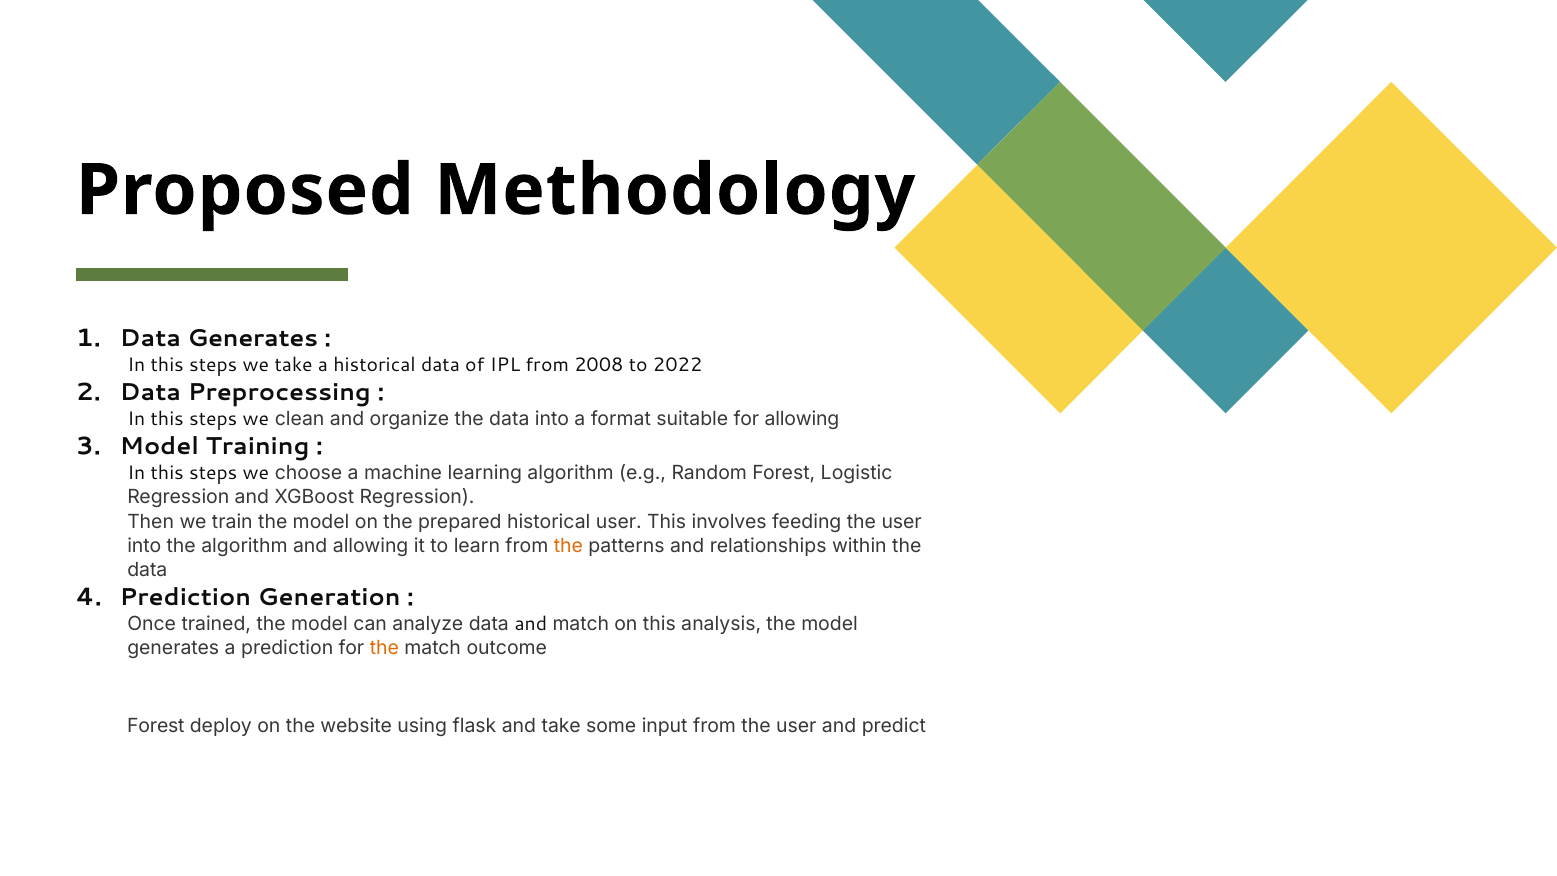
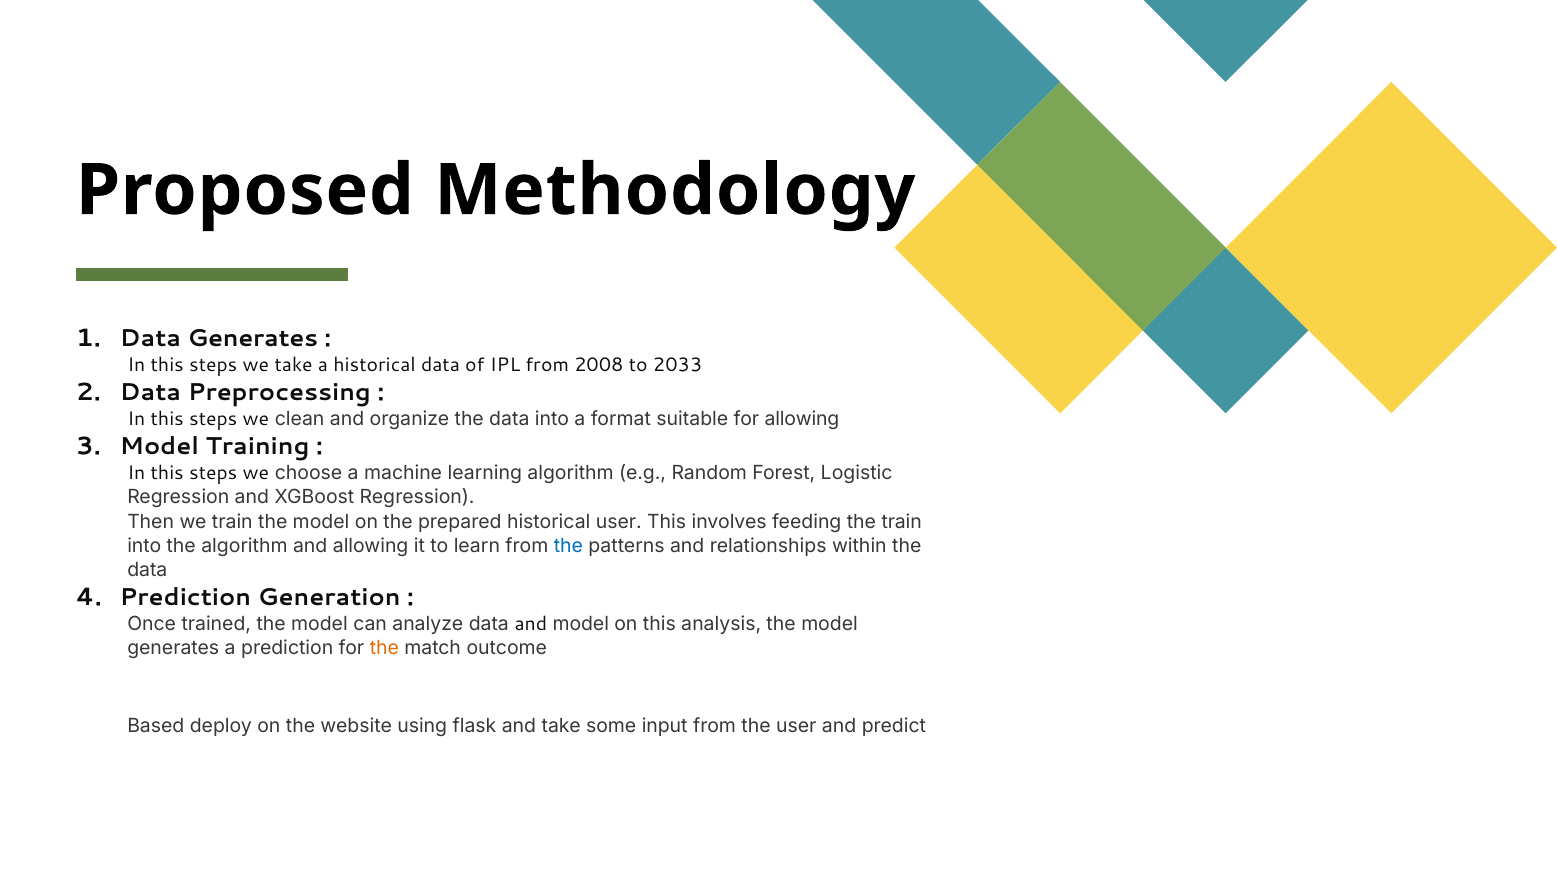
2022: 2022 -> 2033 (678, 365)
feeding the user: user -> train (902, 522)
the colour: orange -> blue (568, 546)
and match: match -> model (581, 624)
Forest: Forest -> Based (156, 726)
